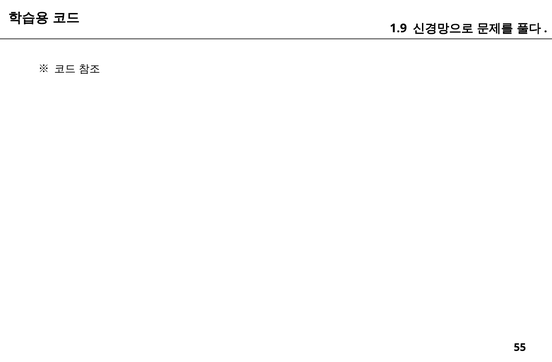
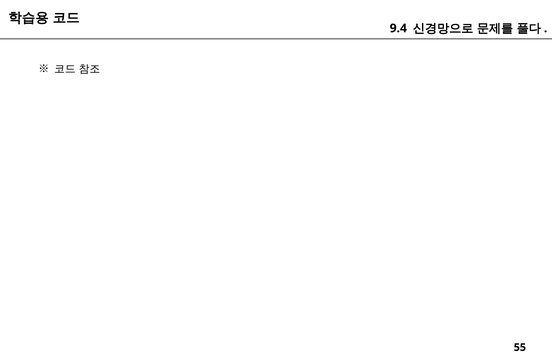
1.9: 1.9 -> 9.4 (398, 28)
